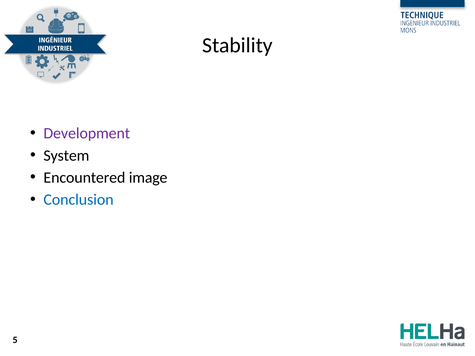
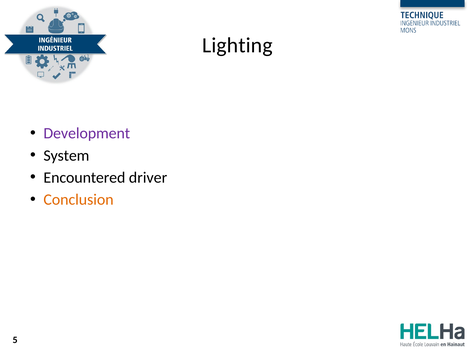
Stability: Stability -> Lighting (237, 45)
image: image -> driver (148, 178)
Conclusion colour: blue -> orange (79, 200)
